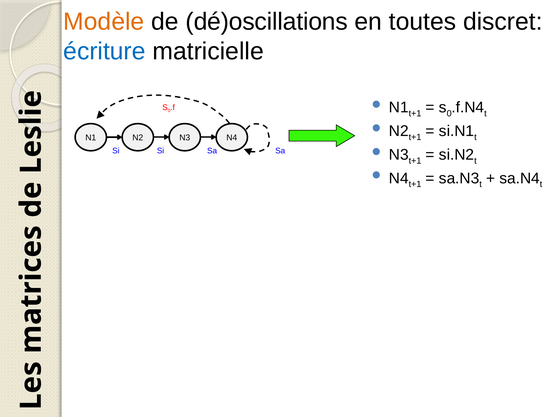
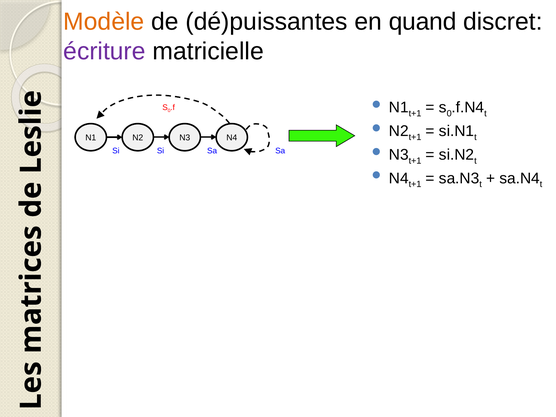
dé)oscillations: dé)oscillations -> dé)puissantes (267, 22)
toutes: toutes -> quand (423, 22)
écriture colour: blue -> purple (104, 51)
